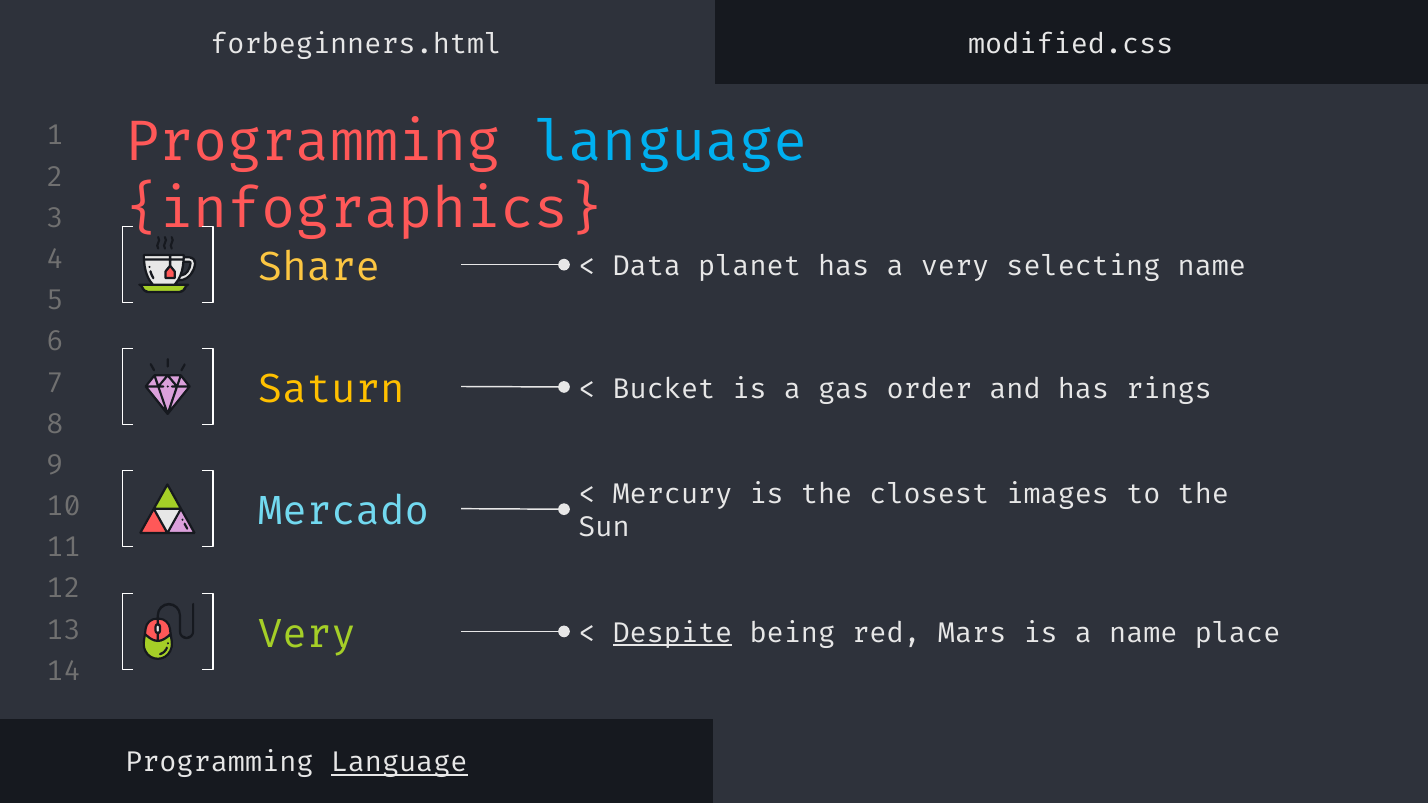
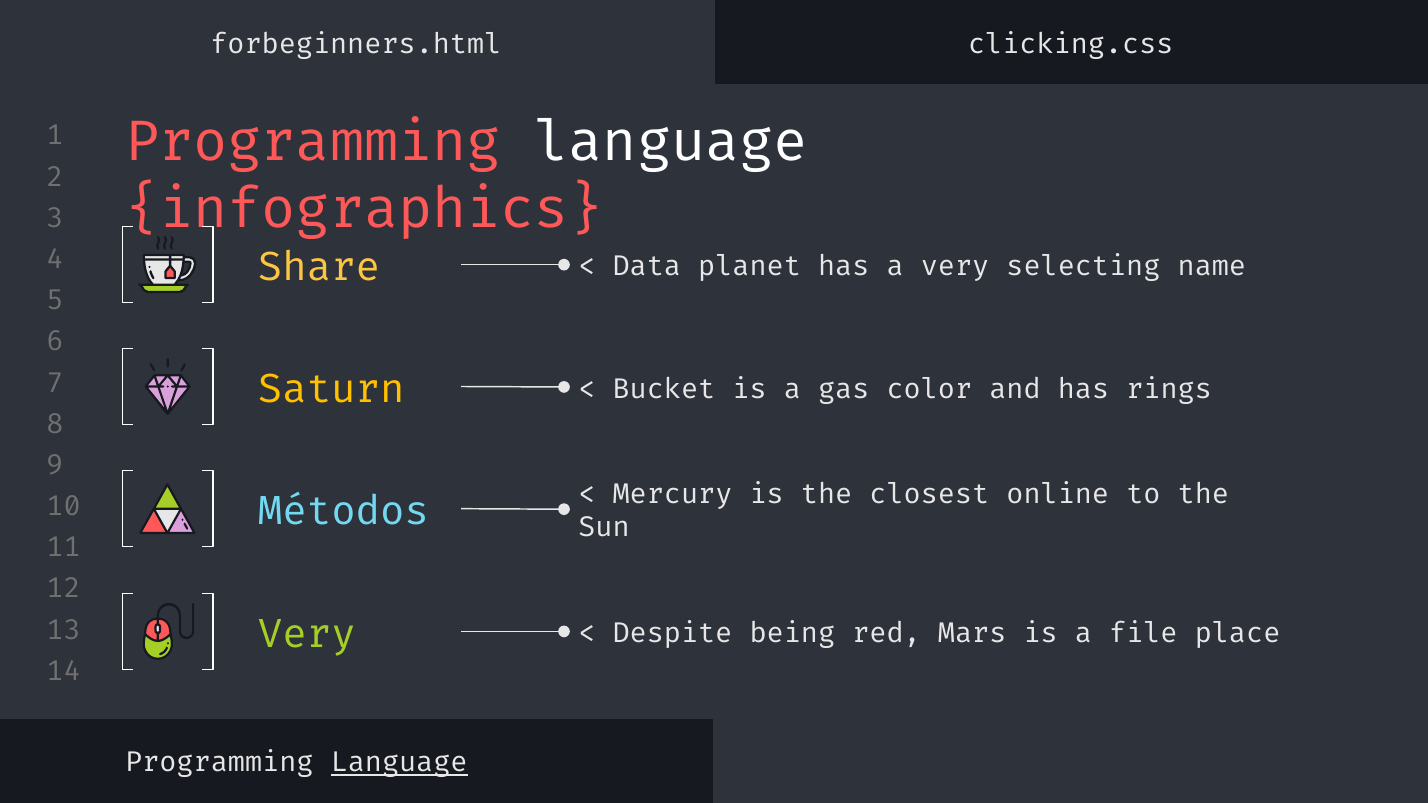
modified.css: modified.css -> clicking.css (1071, 44)
language colour: light blue -> white (671, 143)
order: order -> color (929, 389)
images: images -> online (1058, 495)
Mercado: Mercado -> Métodos (343, 512)
Despite underline: present -> none (672, 634)
a name: name -> file (1143, 634)
